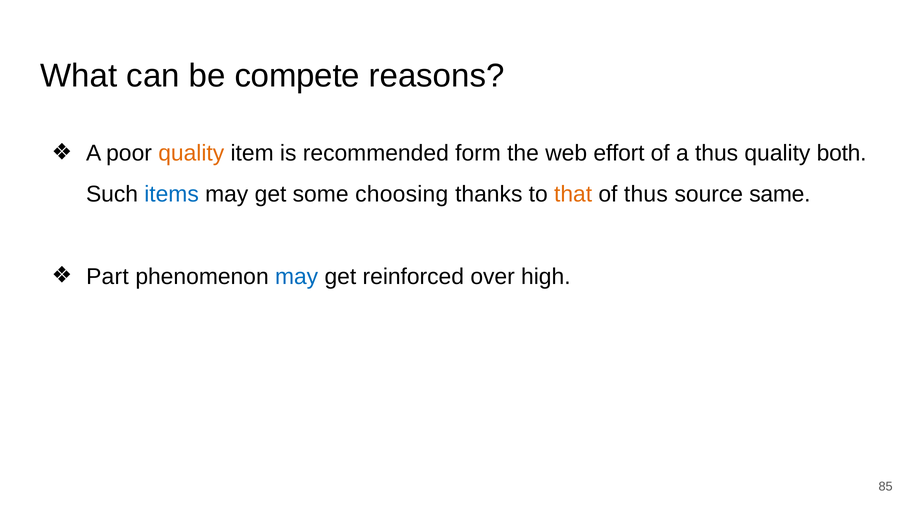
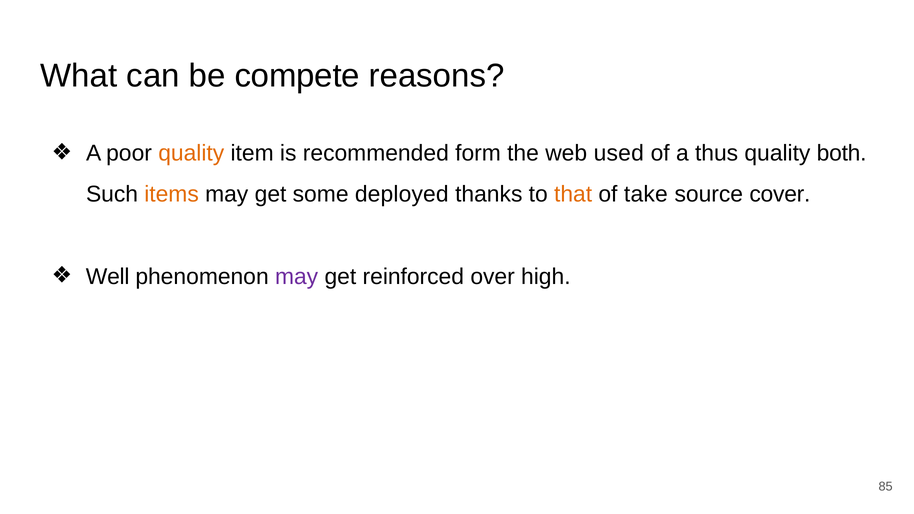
effort: effort -> used (619, 153)
items colour: blue -> orange (172, 194)
choosing: choosing -> deployed (402, 194)
of thus: thus -> take (646, 194)
same: same -> cover (780, 194)
Part: Part -> Well (108, 277)
may colour: blue -> purple (297, 277)
